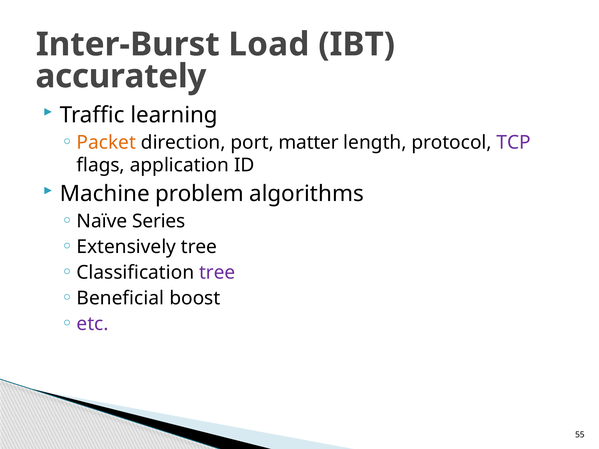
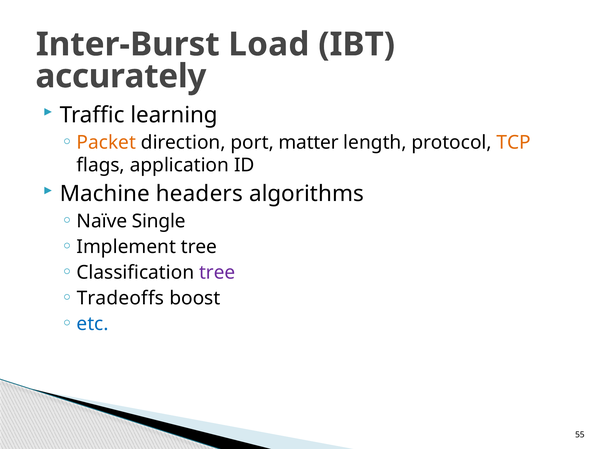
TCP colour: purple -> orange (514, 142)
problem: problem -> headers (199, 194)
Series: Series -> Single (159, 221)
Extensively: Extensively -> Implement (126, 247)
Beneficial: Beneficial -> Tradeoffs (120, 298)
etc colour: purple -> blue (93, 324)
